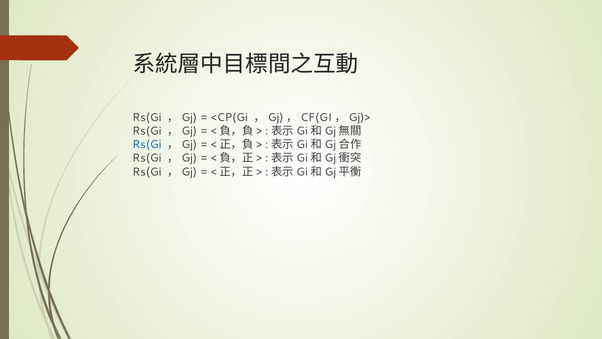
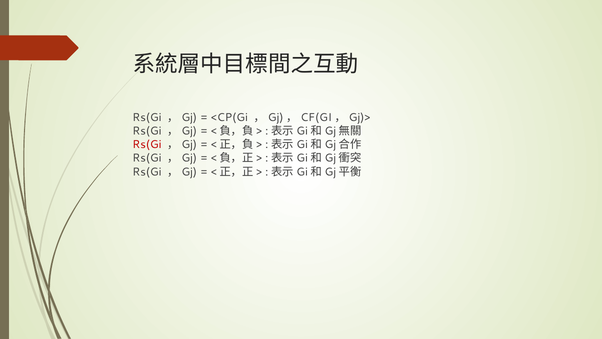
Rs(Gi colour: blue -> red (147, 145)
